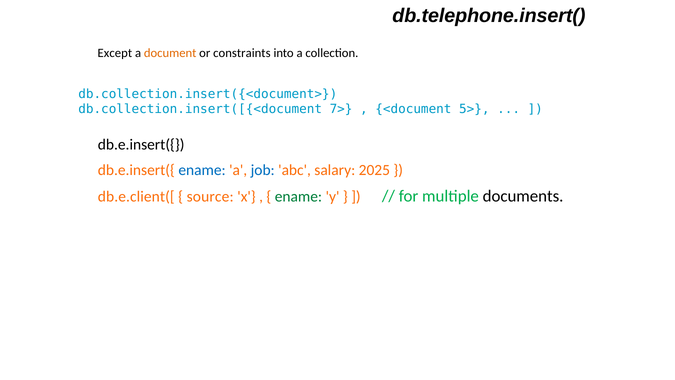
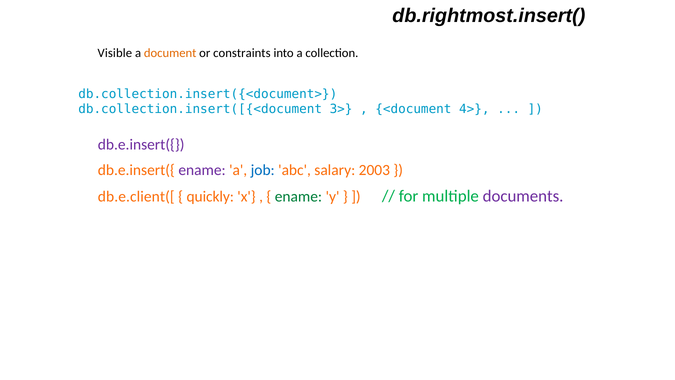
db.telephone.insert(: db.telephone.insert( -> db.rightmost.insert( (489, 16)
Except: Except -> Visible (115, 53)
7>: 7> -> 3> (341, 109)
5>: 5> -> 4> (474, 109)
db.e.insert({ colour: black -> purple (141, 145)
ename colour: blue -> purple (202, 170)
2025: 2025 -> 2003 (374, 170)
source: source -> quickly (210, 197)
documents colour: black -> purple (523, 196)
